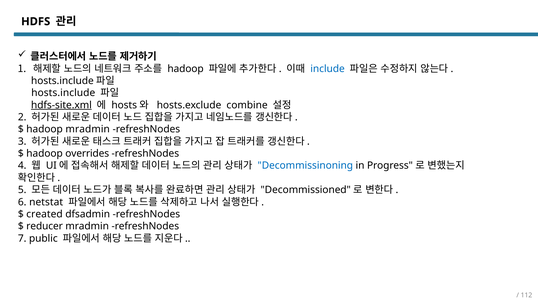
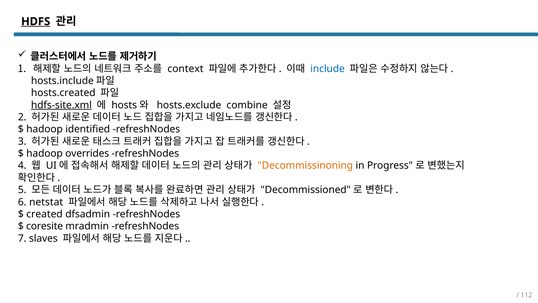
HDFS underline: none -> present (36, 21)
hadoop: hadoop -> context (185, 69)
hosts.include: hosts.include -> hosts.created (63, 93)
hadoop mradmin: mradmin -> identified (88, 129)
Decommissinoning colour: blue -> orange (305, 165)
reducer: reducer -> coresite (45, 226)
public: public -> slaves (43, 238)
